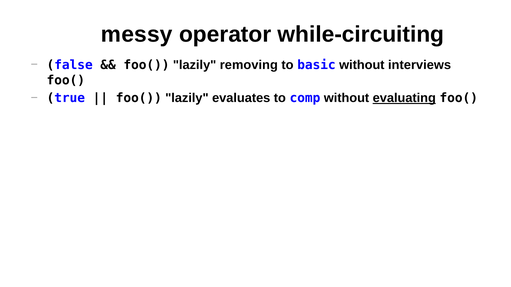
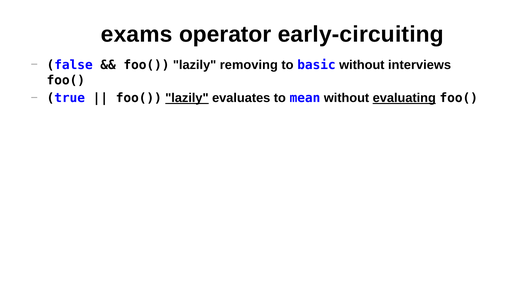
messy: messy -> exams (137, 34)
while-circuiting: while-circuiting -> early-circuiting (361, 34)
lazily underline: none -> present (187, 98)
comp: comp -> mean (305, 98)
